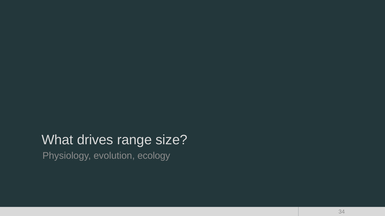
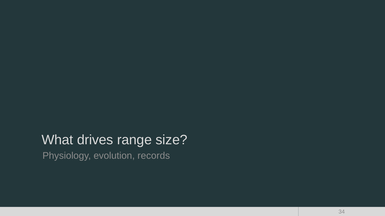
ecology: ecology -> records (154, 156)
